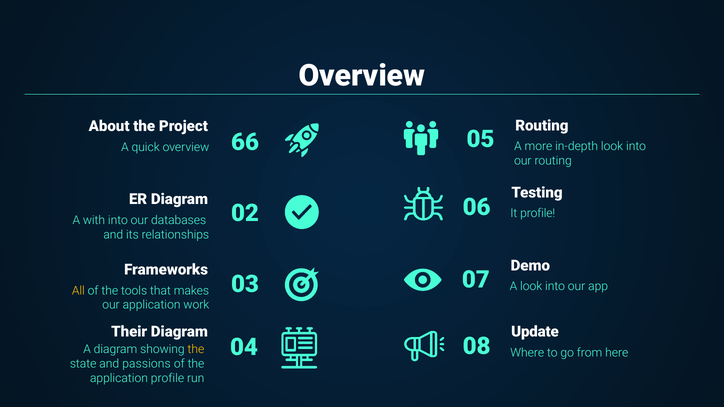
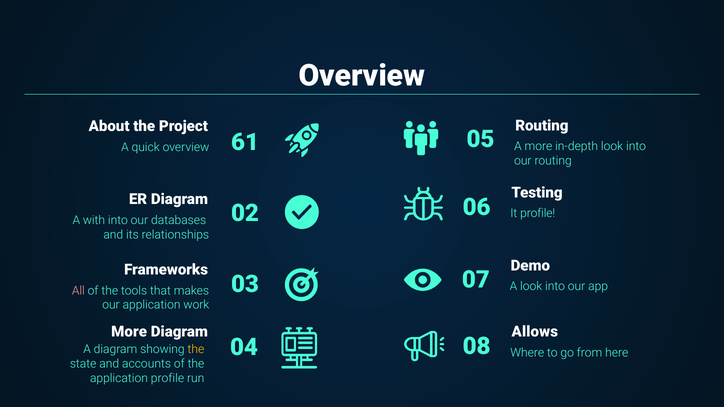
66: 66 -> 61 (245, 142)
All colour: yellow -> pink (78, 291)
Their: Their -> More (129, 332)
Update: Update -> Allows (535, 332)
passions: passions -> accounts (147, 364)
